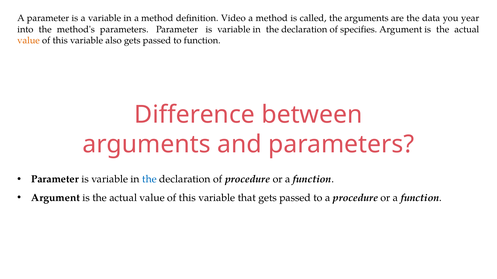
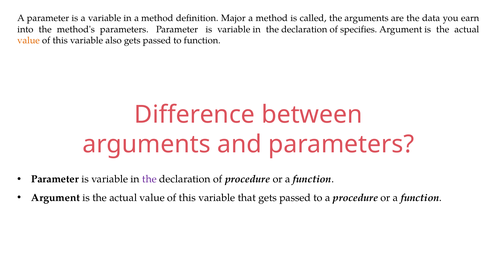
Video: Video -> Major (233, 18)
year: year -> earn (470, 18)
the colour: blue -> purple (149, 180)
